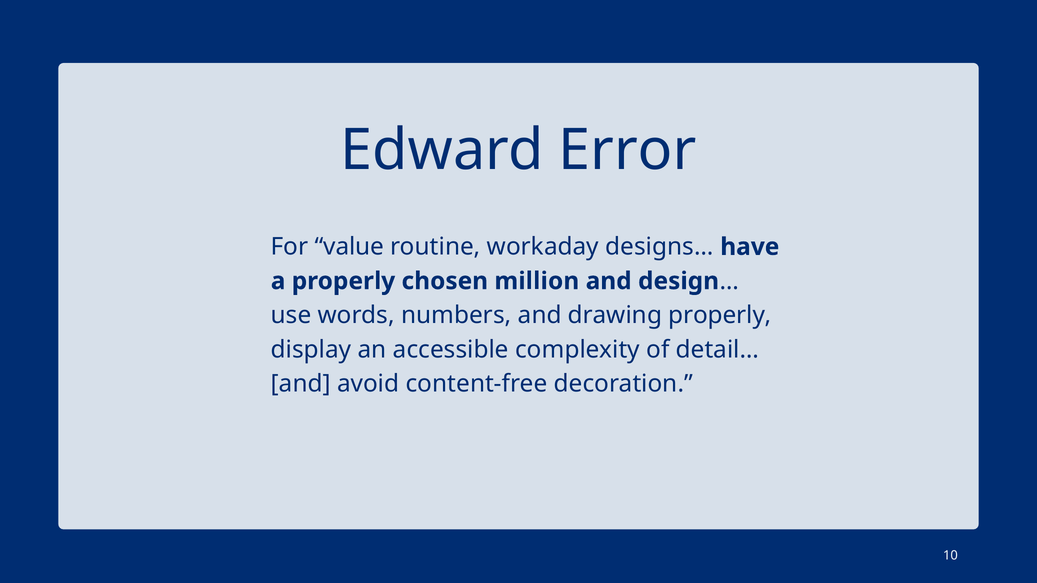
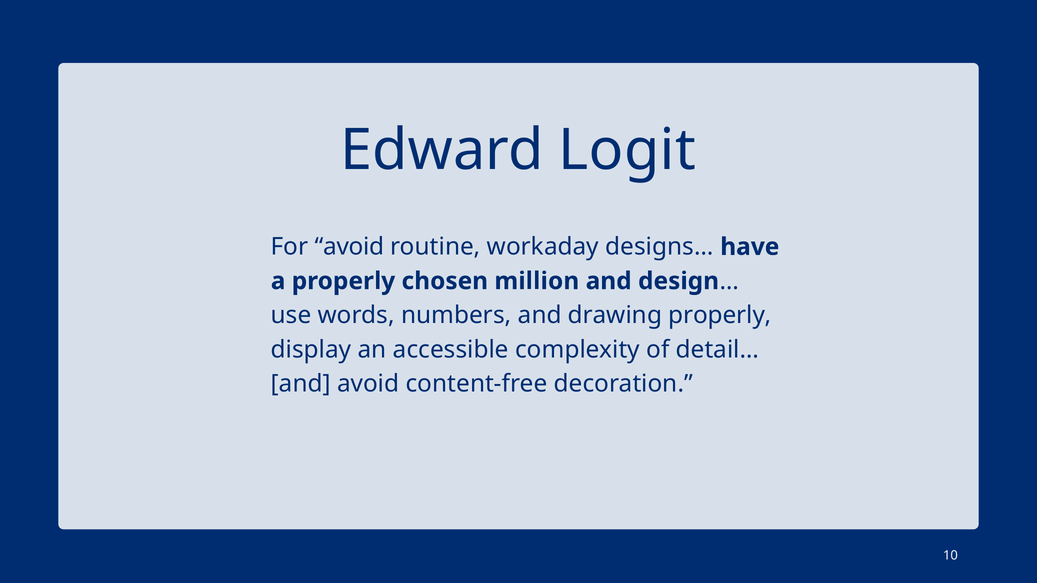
Error: Error -> Logit (627, 150)
For value: value -> avoid (349, 247)
